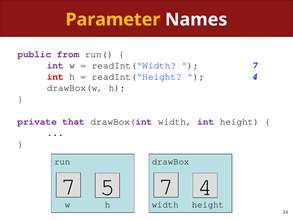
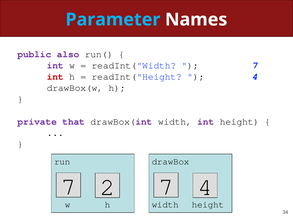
Parameter colour: yellow -> light blue (113, 20)
from: from -> also (68, 54)
5: 5 -> 2 (107, 187)
